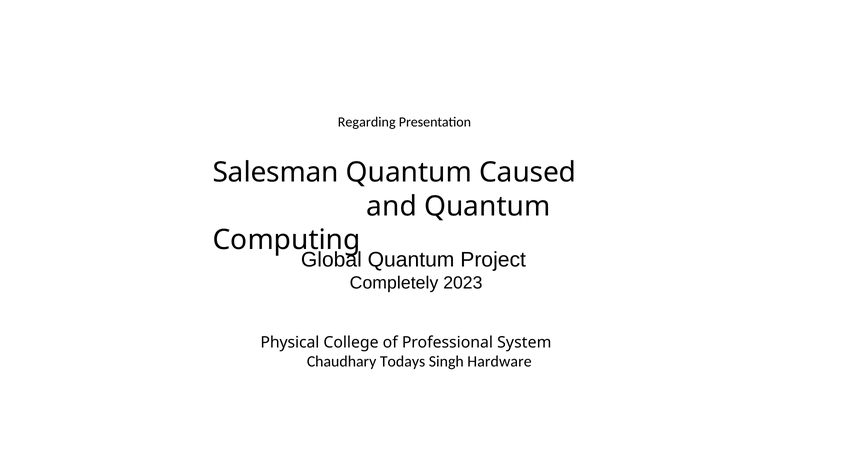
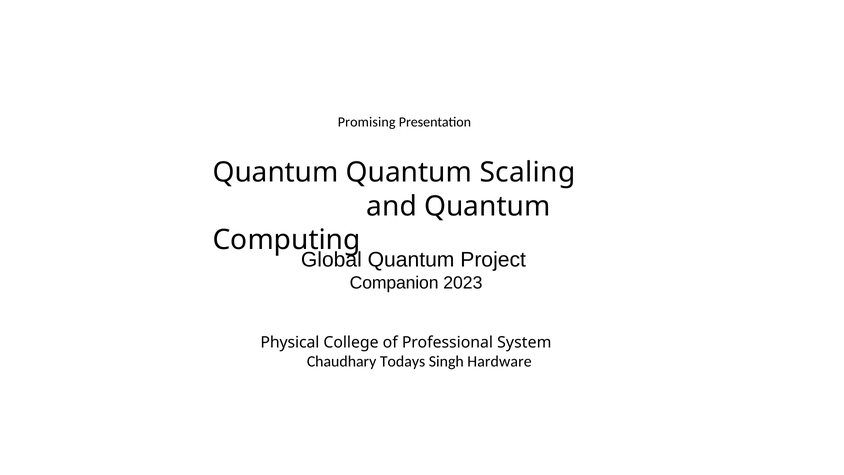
Regarding: Regarding -> Promising (367, 122)
Salesman: Salesman -> Quantum (276, 172)
Caused: Caused -> Scaling (528, 172)
Completely: Completely -> Companion (394, 283)
